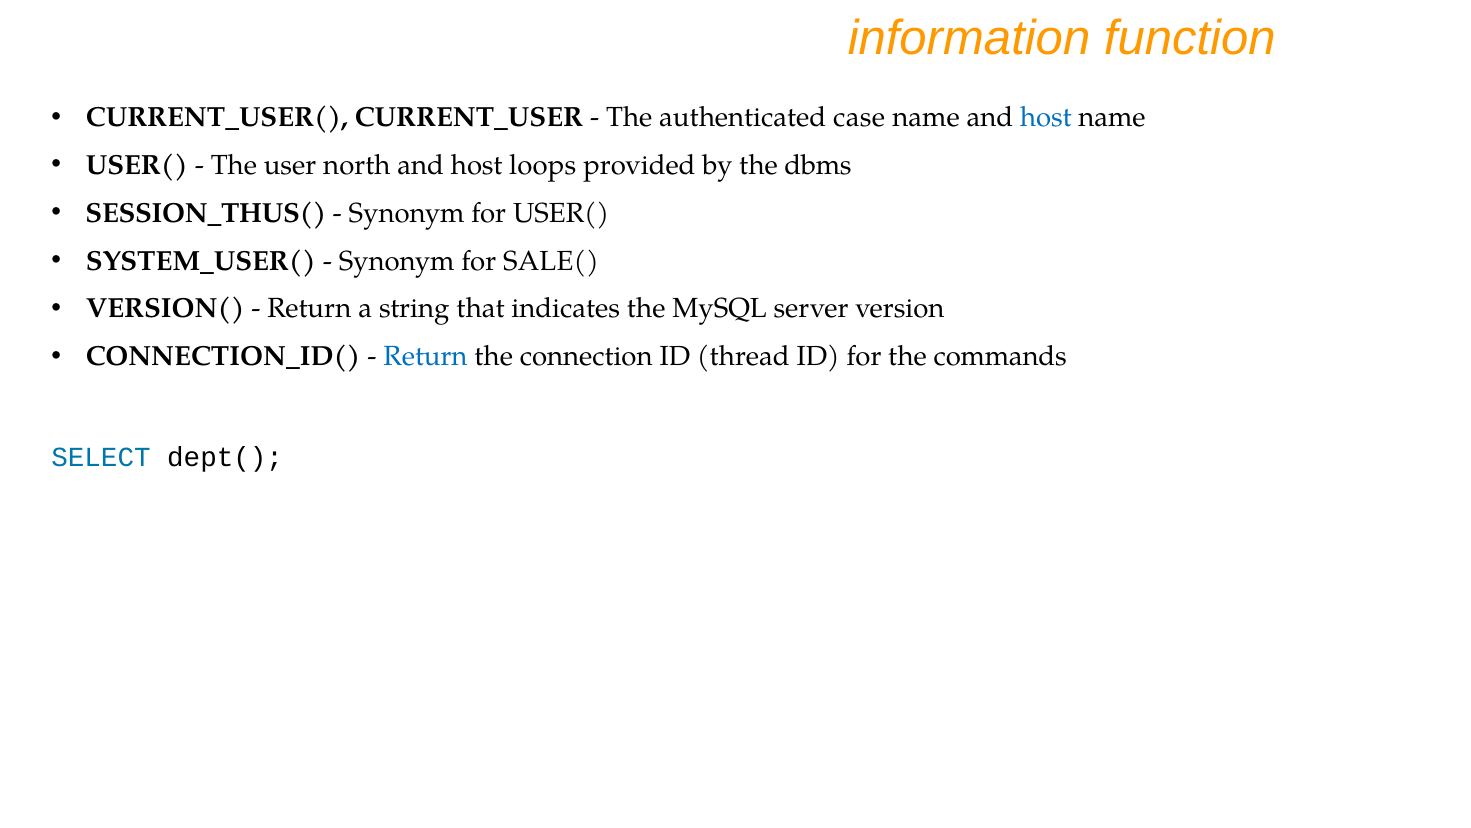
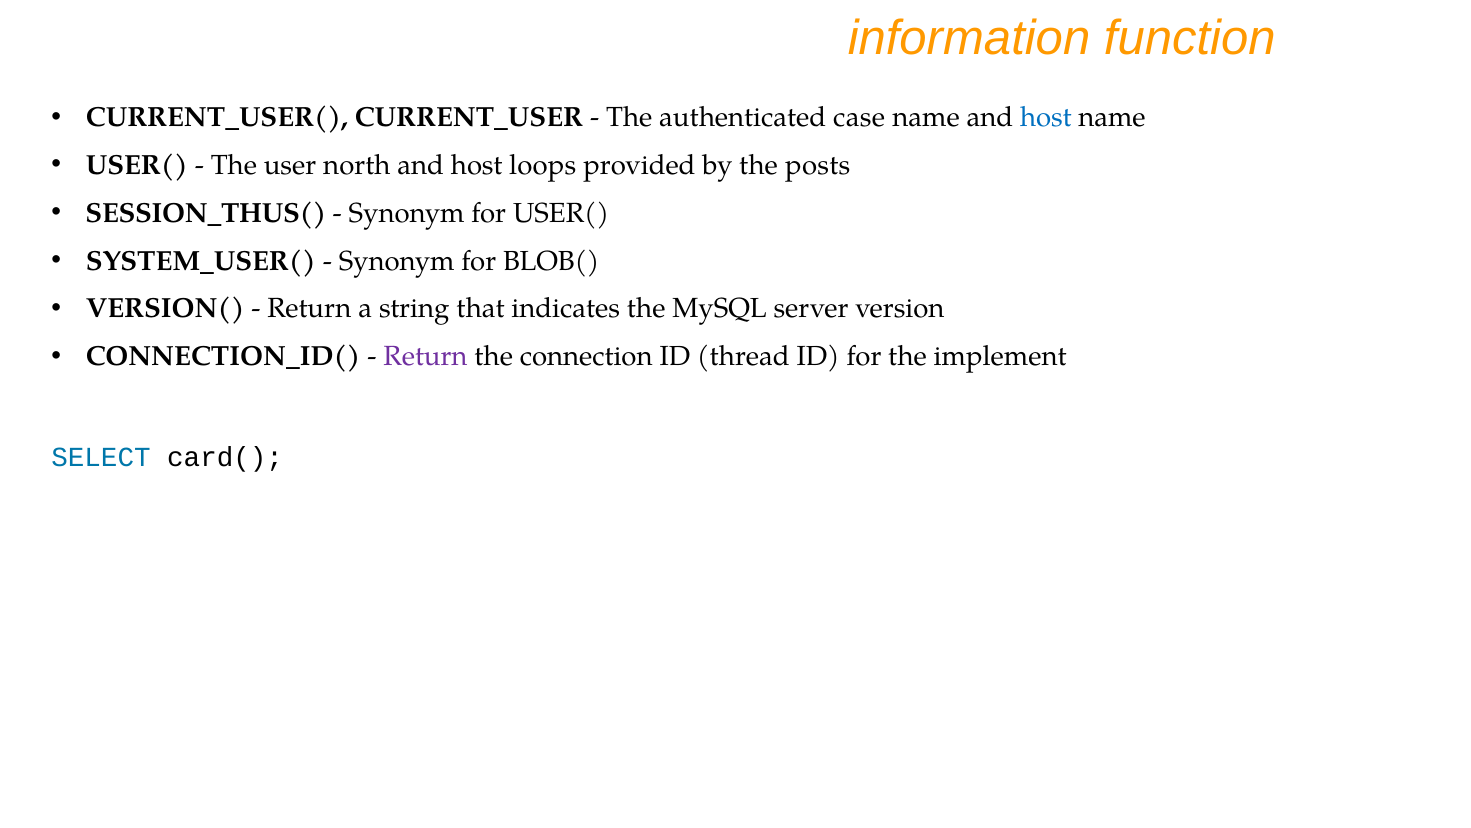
dbms: dbms -> posts (818, 165)
SALE(: SALE( -> BLOB( (551, 261)
Return colour: blue -> purple (425, 356)
commands: commands -> implement (1000, 356)
dept(: dept( -> card( (225, 457)
